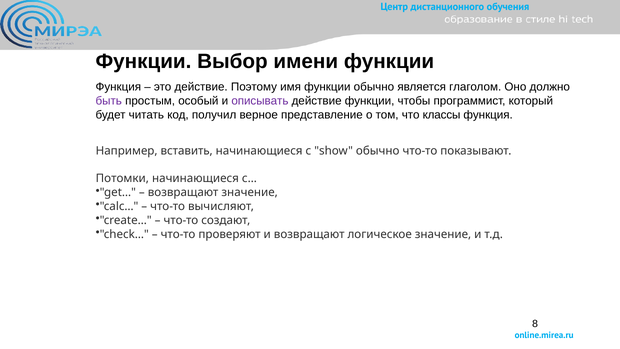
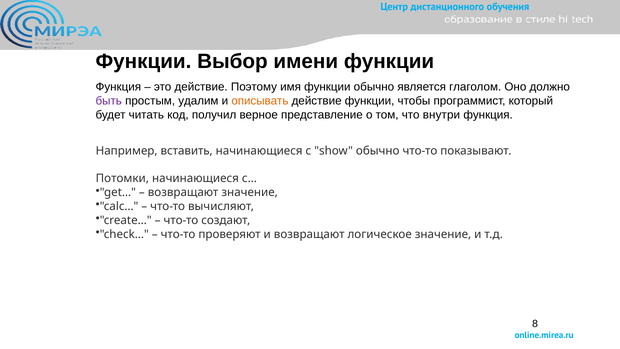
особый: особый -> удалим (198, 101)
описывать colour: purple -> orange (260, 101)
классы: классы -> внутри (441, 115)
